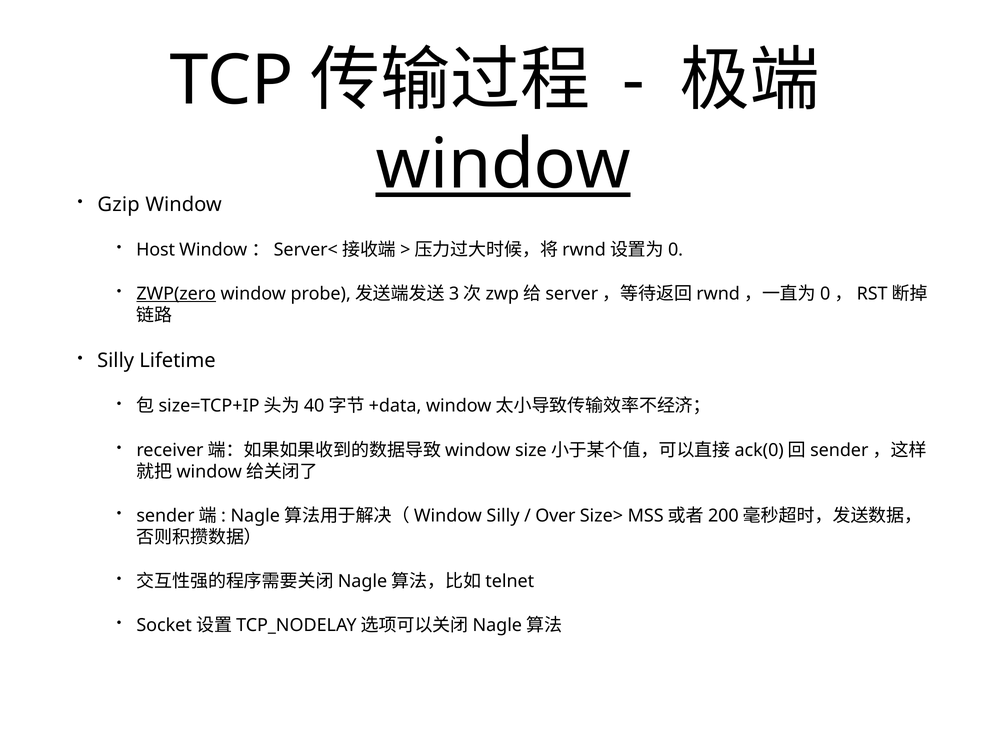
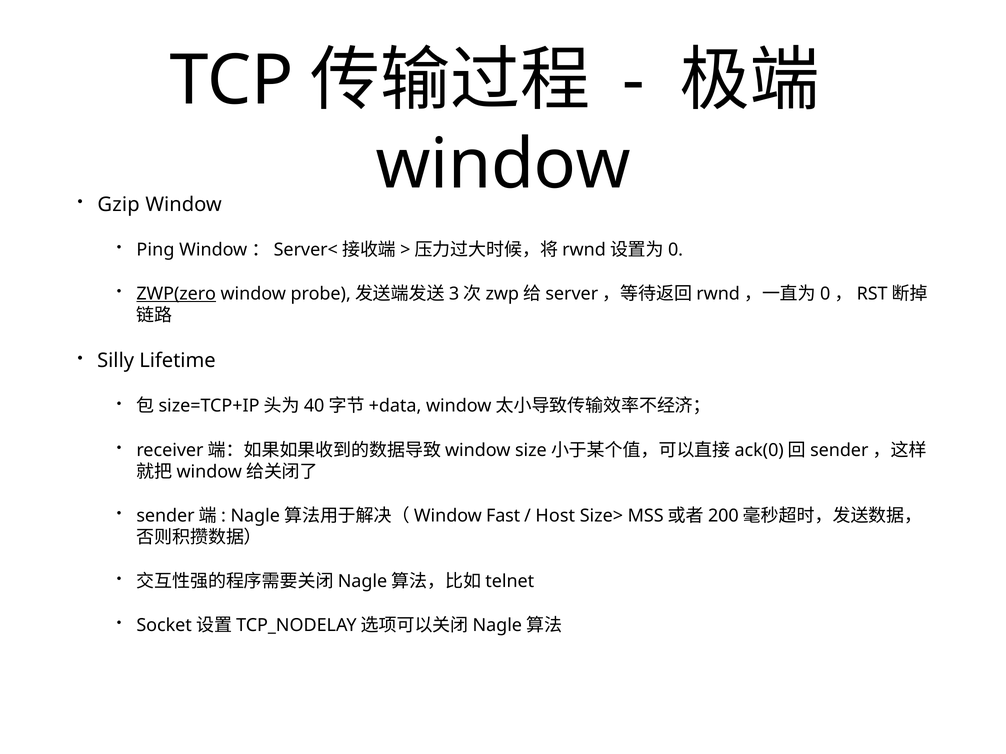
window underline: present -> none (503, 165)
Host: Host -> Ping (155, 250)
Silly: Silly -> Fast (503, 516)
Over: Over -> Host (555, 516)
